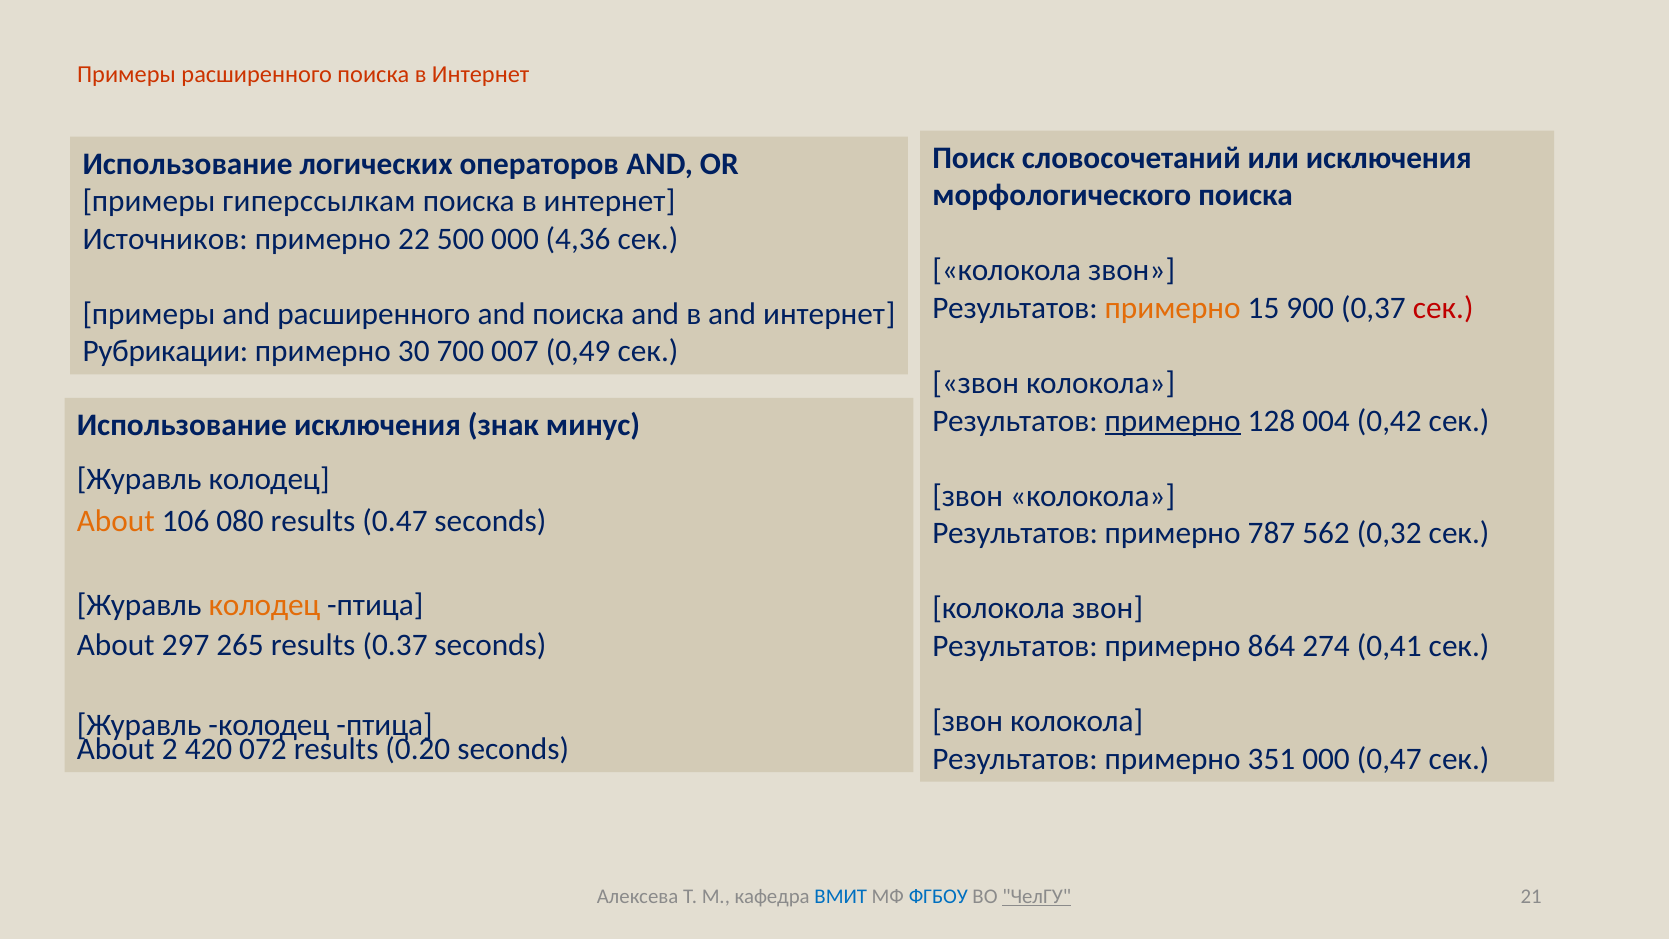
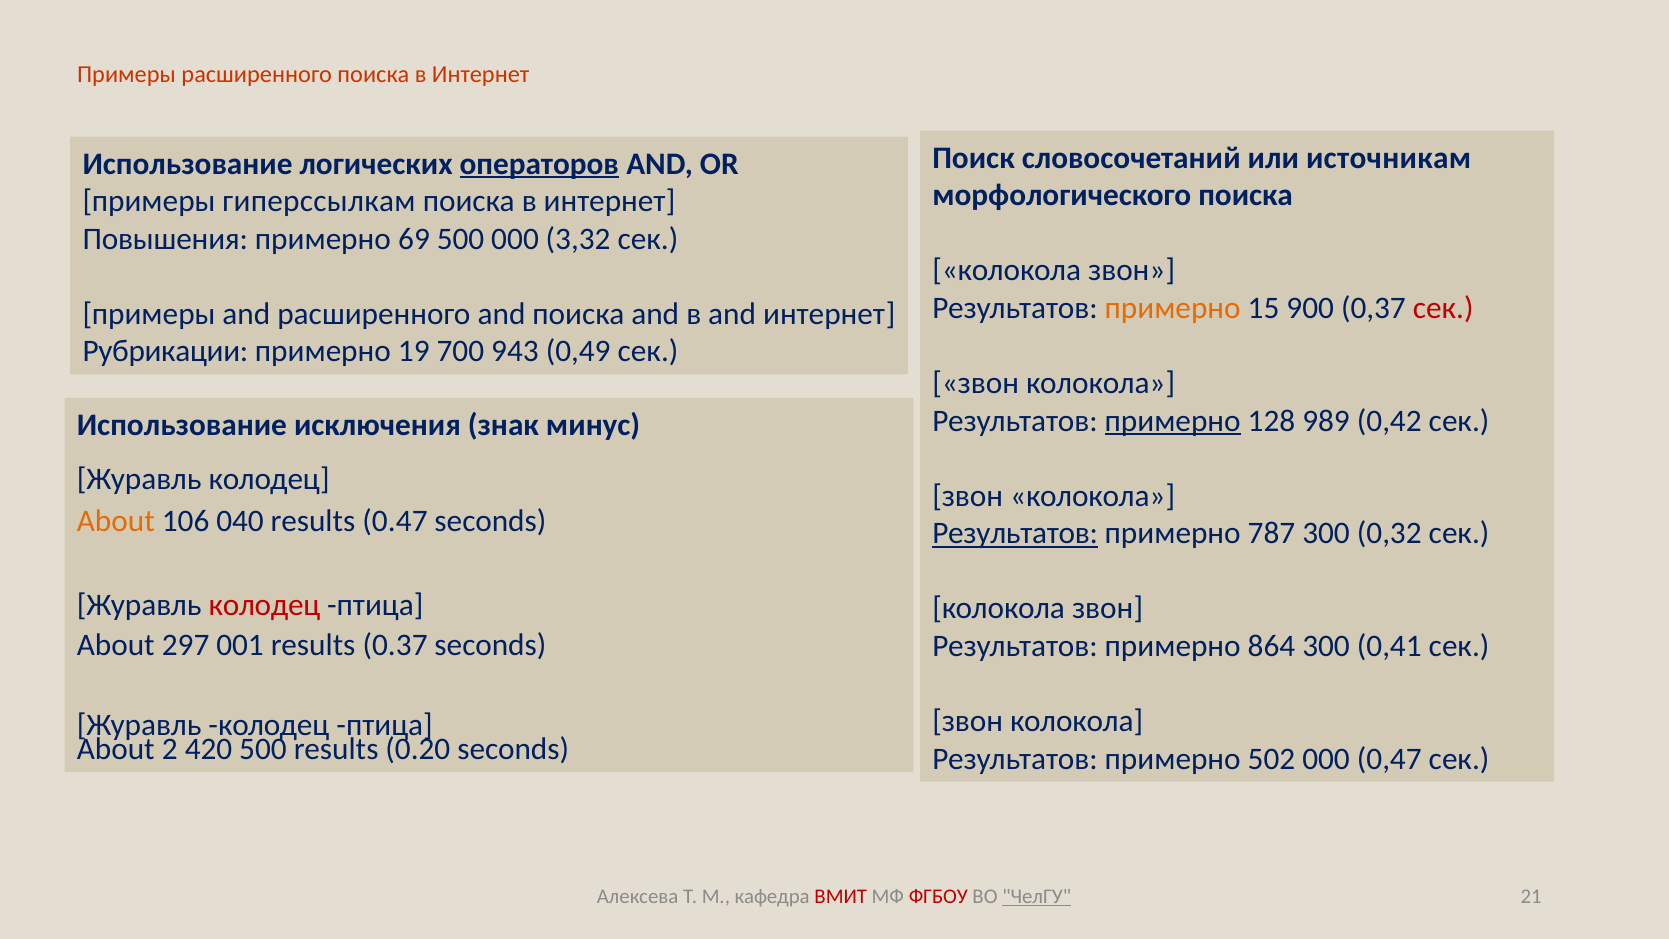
или исключения: исключения -> источникам (1389, 158)
операторов underline: none -> present (539, 164)
Источников: Источников -> Повышения (165, 239)
22: 22 -> 69 (414, 239)
4,36: 4,36 -> 3,32 (578, 239)
30: 30 -> 19 (414, 352)
007: 007 -> 943 (515, 352)
004: 004 -> 989 (1326, 421)
080: 080 -> 040 (240, 521)
Результатов underline: none -> present (1015, 533)
787 562: 562 -> 300 (1326, 533)
колодец colour: orange -> red (264, 605)
265: 265 -> 001 (240, 645)
864 274: 274 -> 300 (1326, 646)
420 072: 072 -> 500 (263, 749)
351: 351 -> 502 (1271, 759)
ВМИТ colour: blue -> red (841, 896)
ФГБОУ colour: blue -> red (938, 896)
